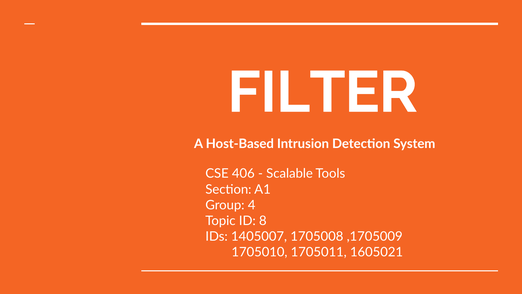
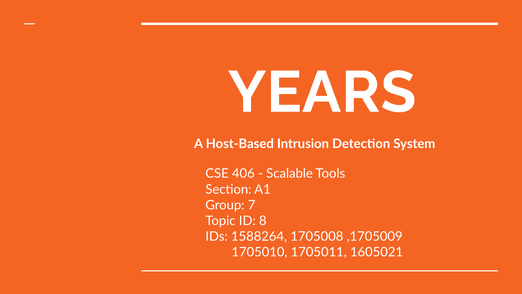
FILTER: FILTER -> YEARS (322, 93)
4: 4 -> 7 (252, 205)
1405007: 1405007 -> 1588264 (259, 236)
